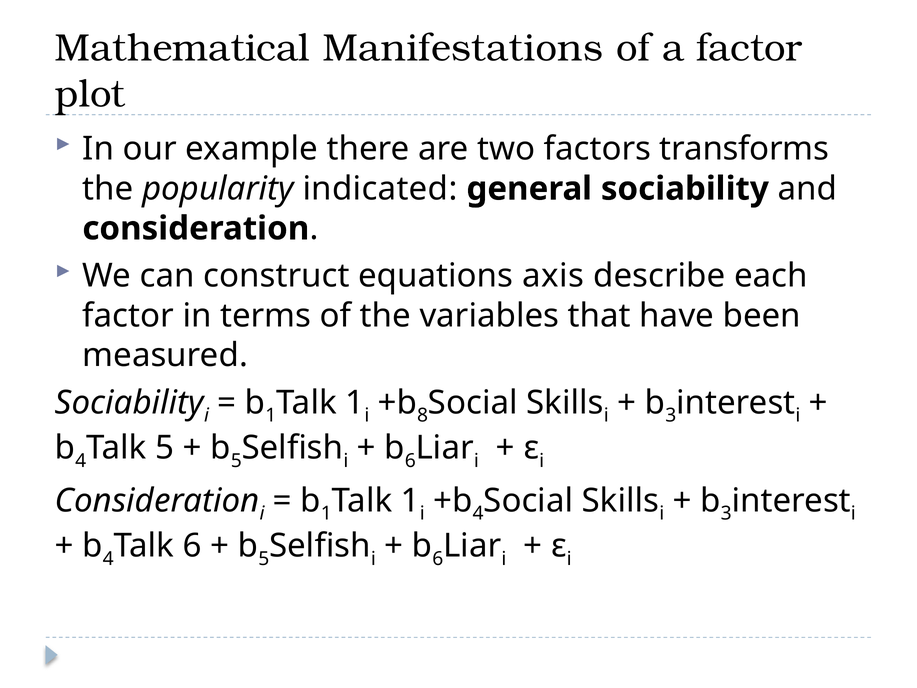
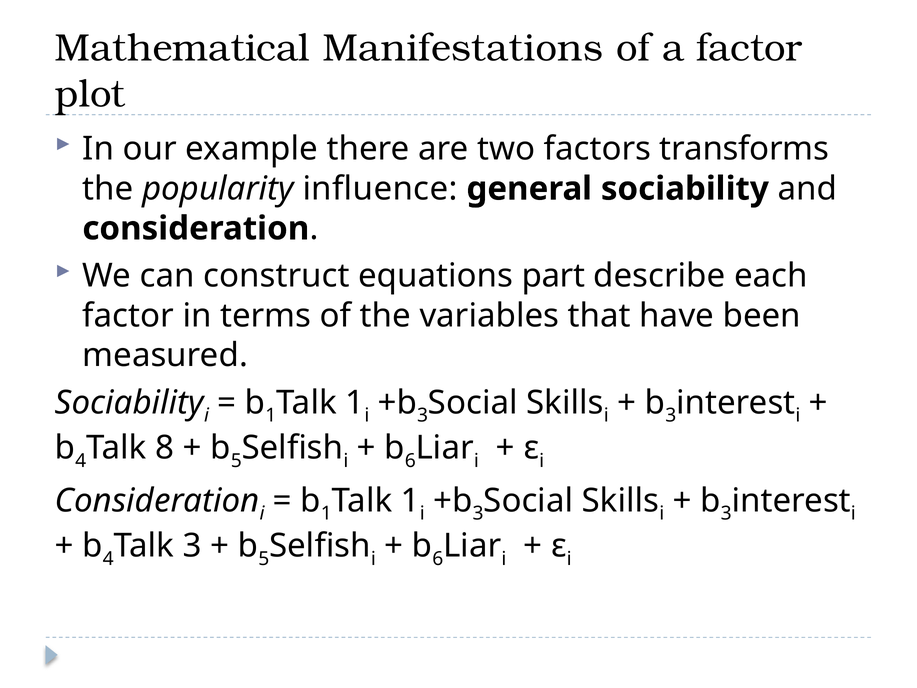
indicated: indicated -> influence (380, 189)
axis: axis -> part (553, 276)
8: 8 -> 3 (423, 415)
5: 5 -> 8 (165, 448)
4: 4 -> 3 (478, 513)
6: 6 -> 3 (192, 546)
